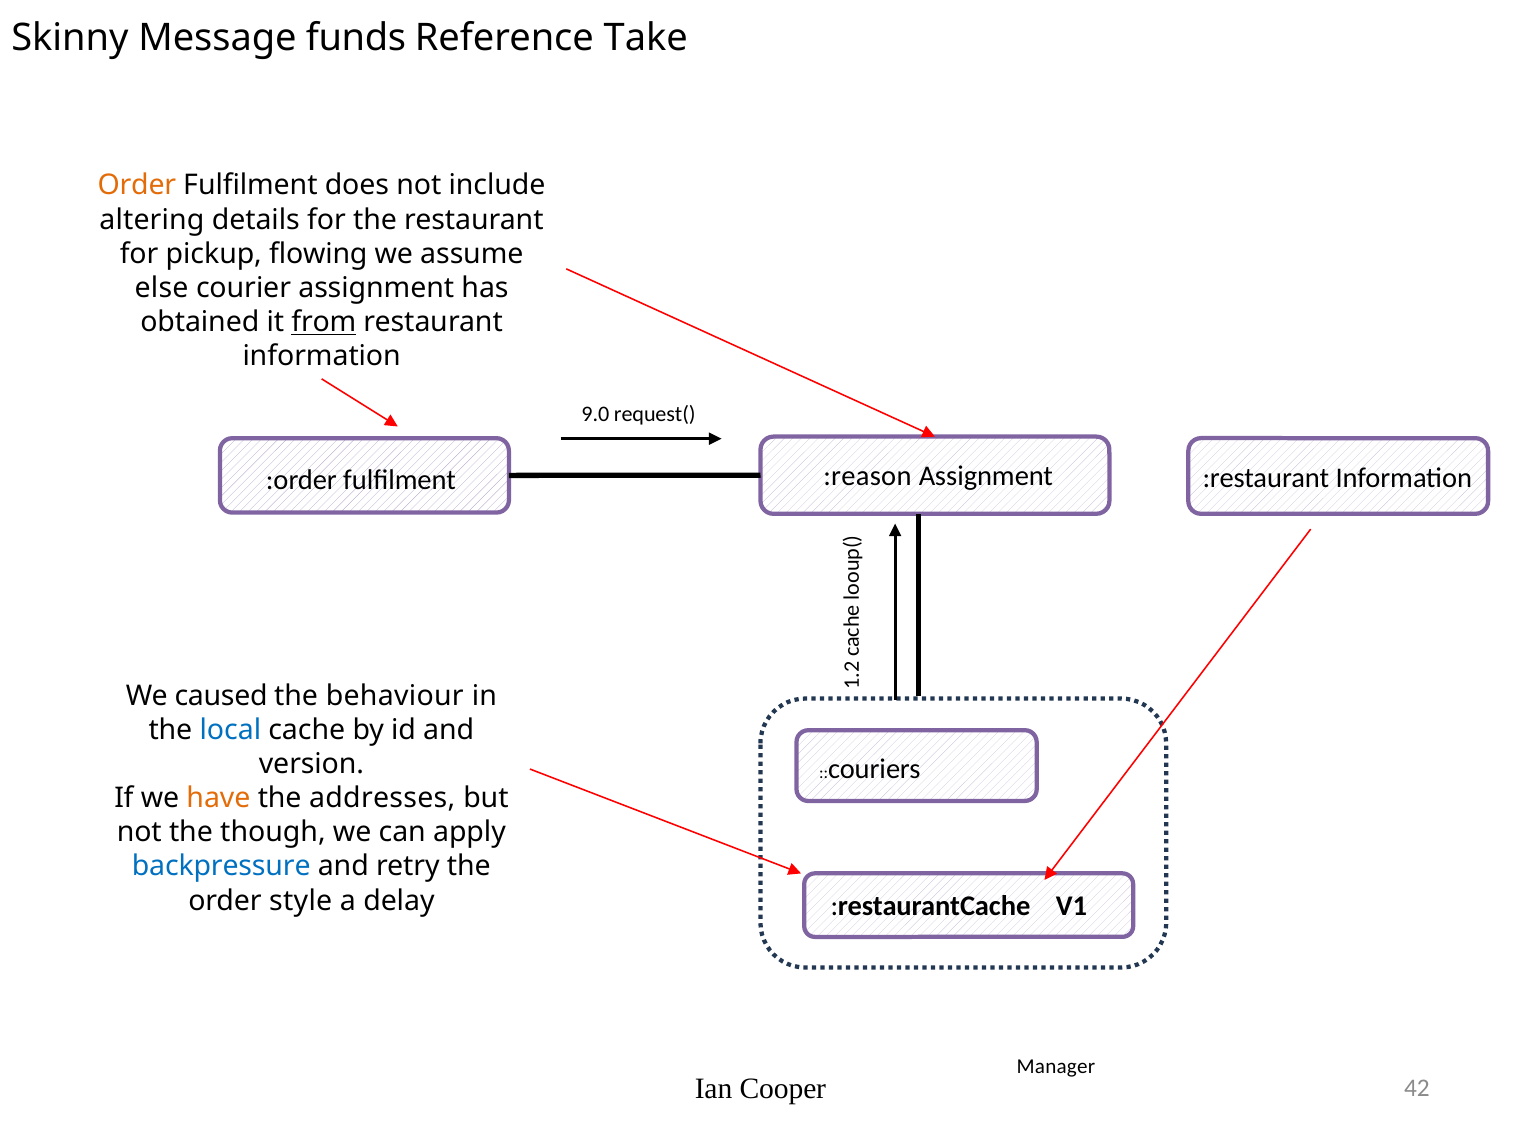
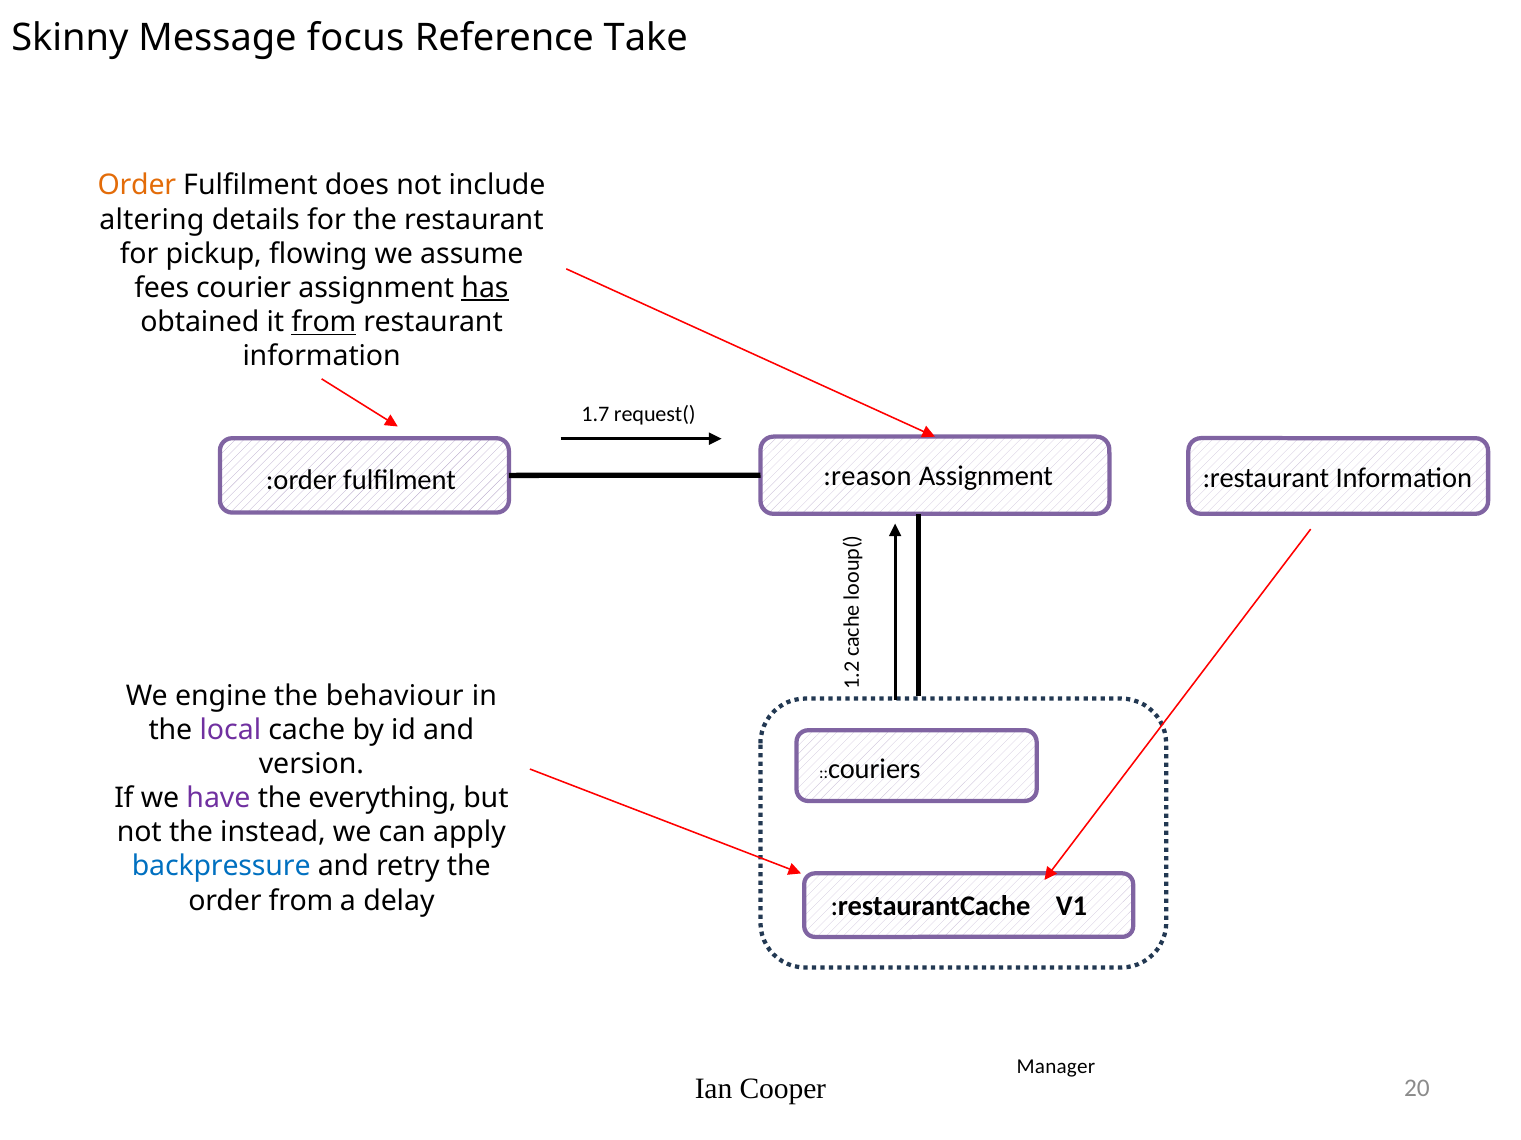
funds: funds -> focus (356, 38)
else: else -> fees (162, 288)
has underline: none -> present (485, 288)
9.0: 9.0 -> 1.7 (595, 414)
caused: caused -> engine (221, 696)
local colour: blue -> purple (230, 730)
have colour: orange -> purple (218, 799)
addresses: addresses -> everything (383, 799)
though: though -> instead (273, 833)
order style: style -> from (301, 901)
42: 42 -> 20 (1417, 1089)
